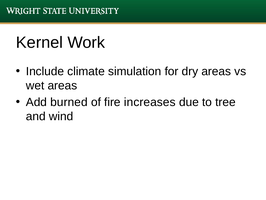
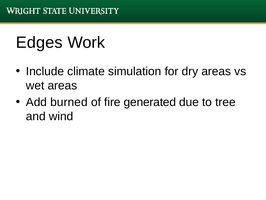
Kernel: Kernel -> Edges (39, 43)
increases: increases -> generated (150, 102)
